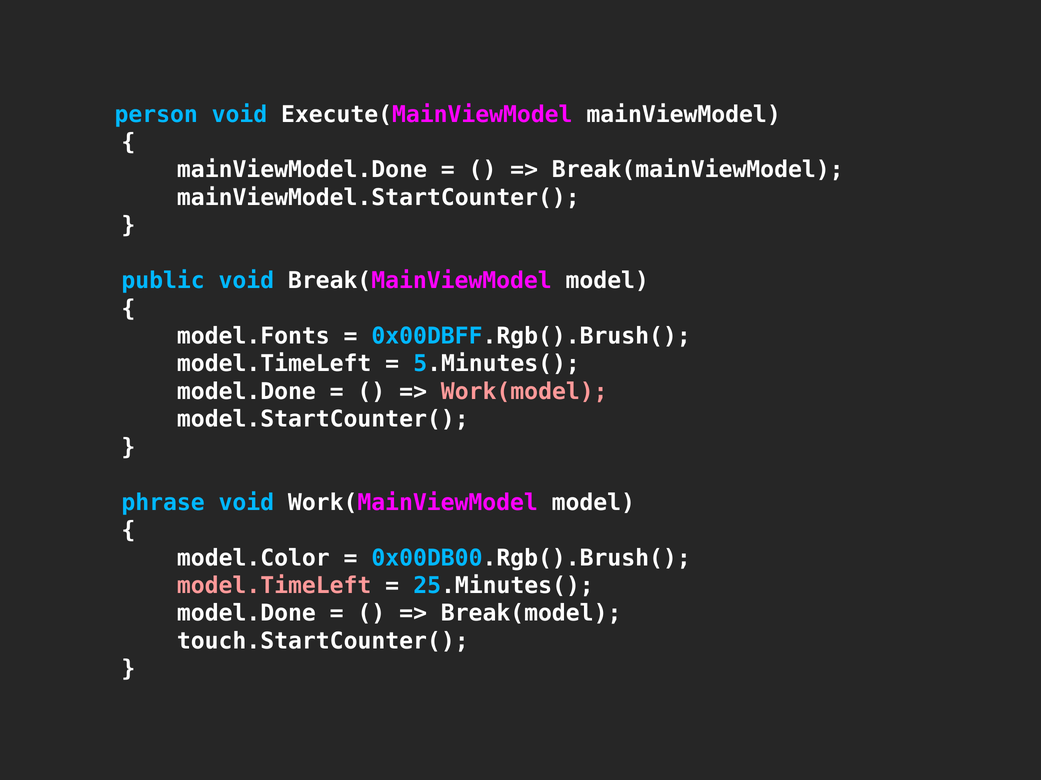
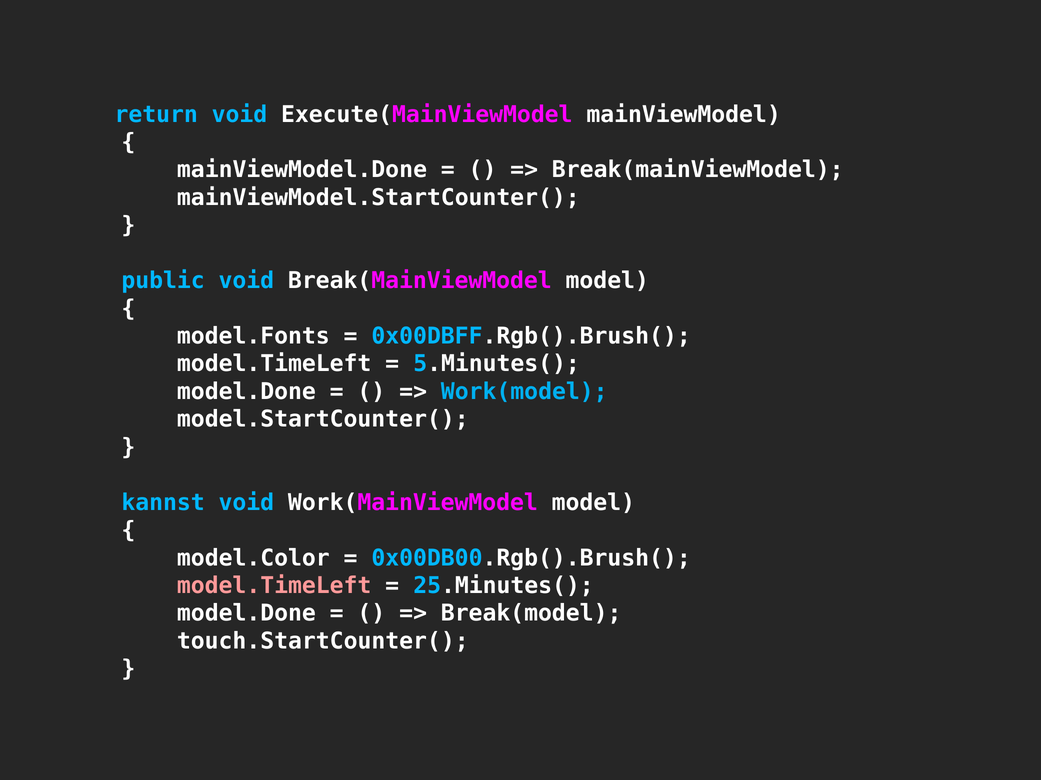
person: person -> return (156, 115)
Work(model colour: pink -> light blue (524, 392)
phrase: phrase -> kannst (163, 503)
